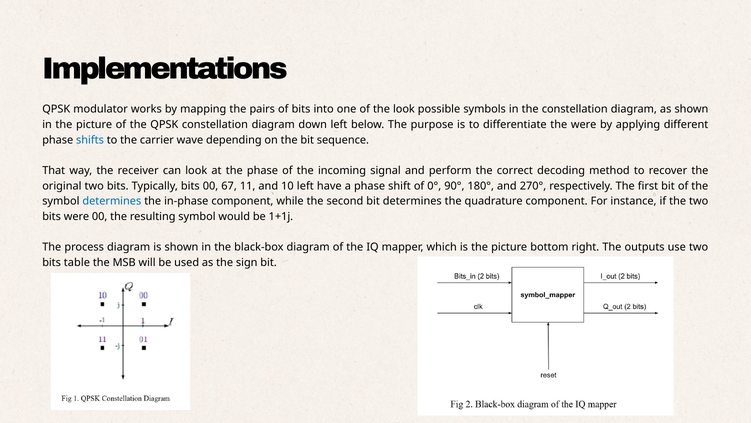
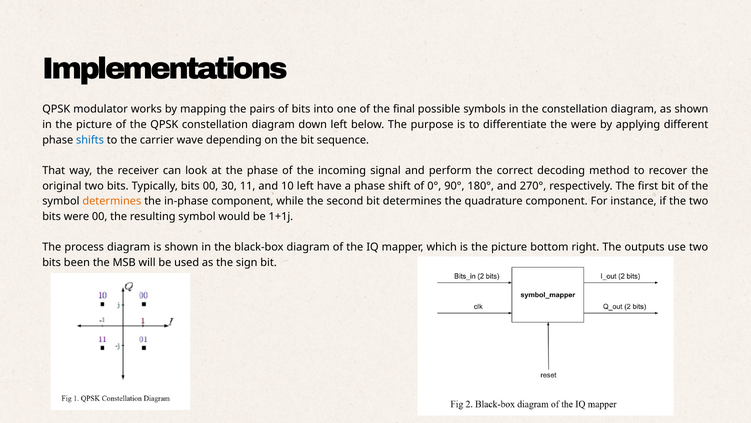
the look: look -> final (404, 109)
67: 67 -> 30 (229, 186)
determines colour: blue -> orange (112, 201)
table: table -> been (77, 262)
